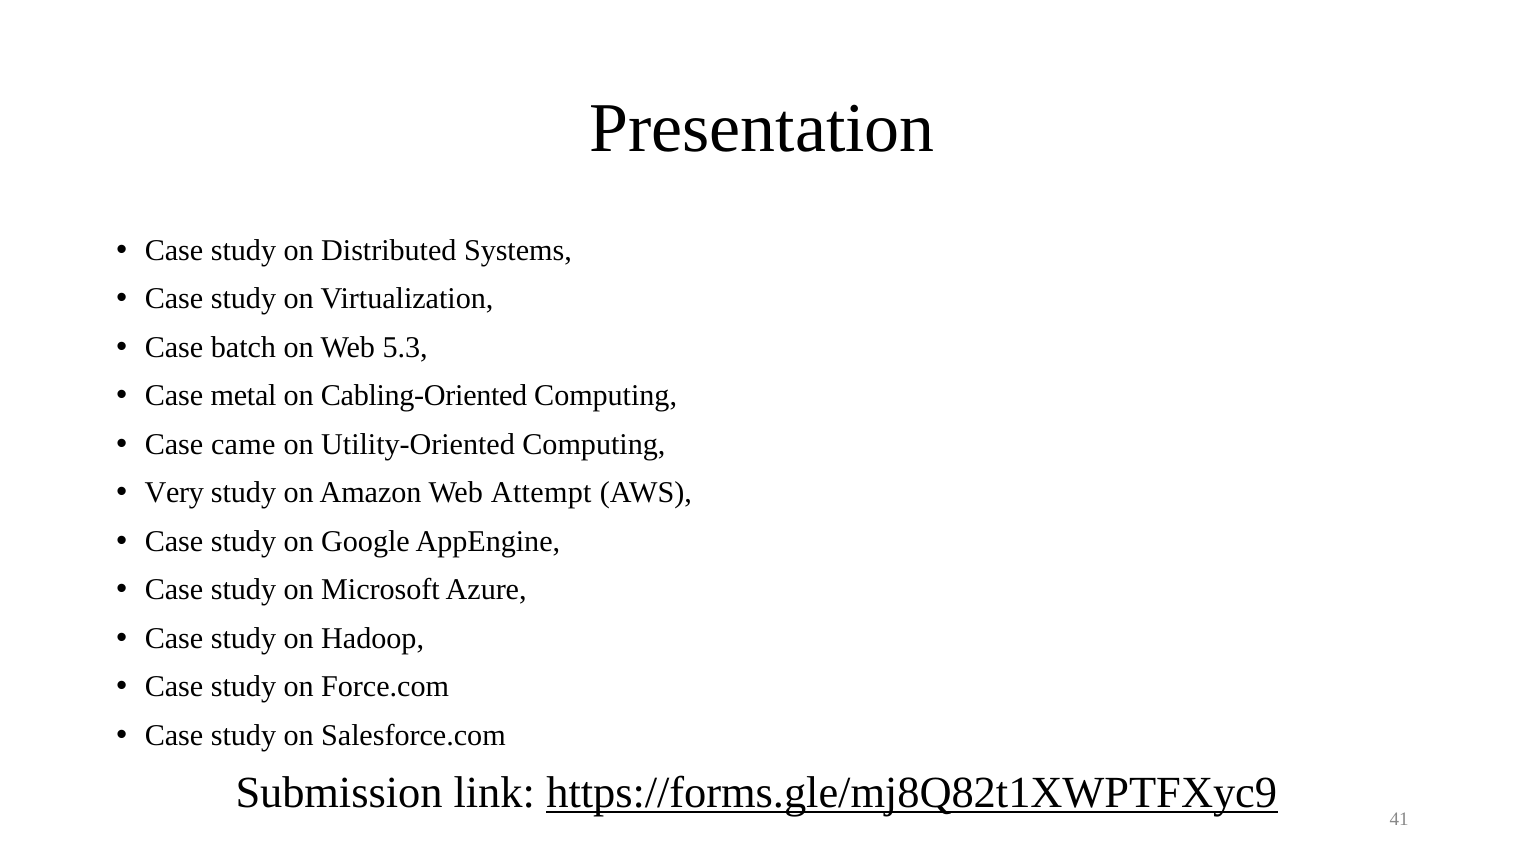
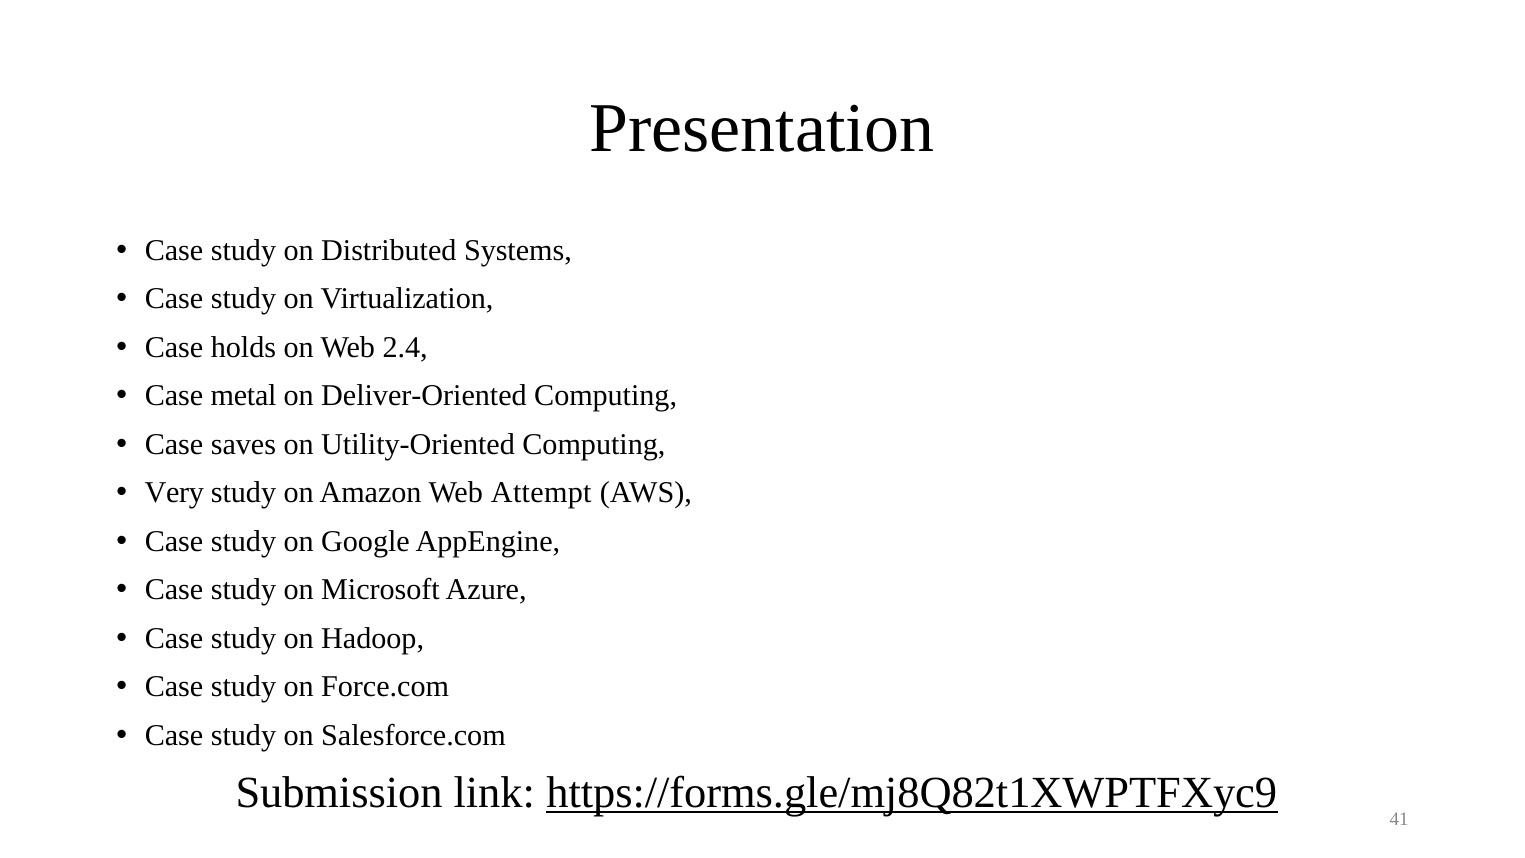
batch: batch -> holds (243, 347)
5.3: 5.3 -> 2.4 (405, 347)
Cabling-Oriented: Cabling-Oriented -> Deliver-Oriented (424, 396)
came: came -> saves (243, 444)
